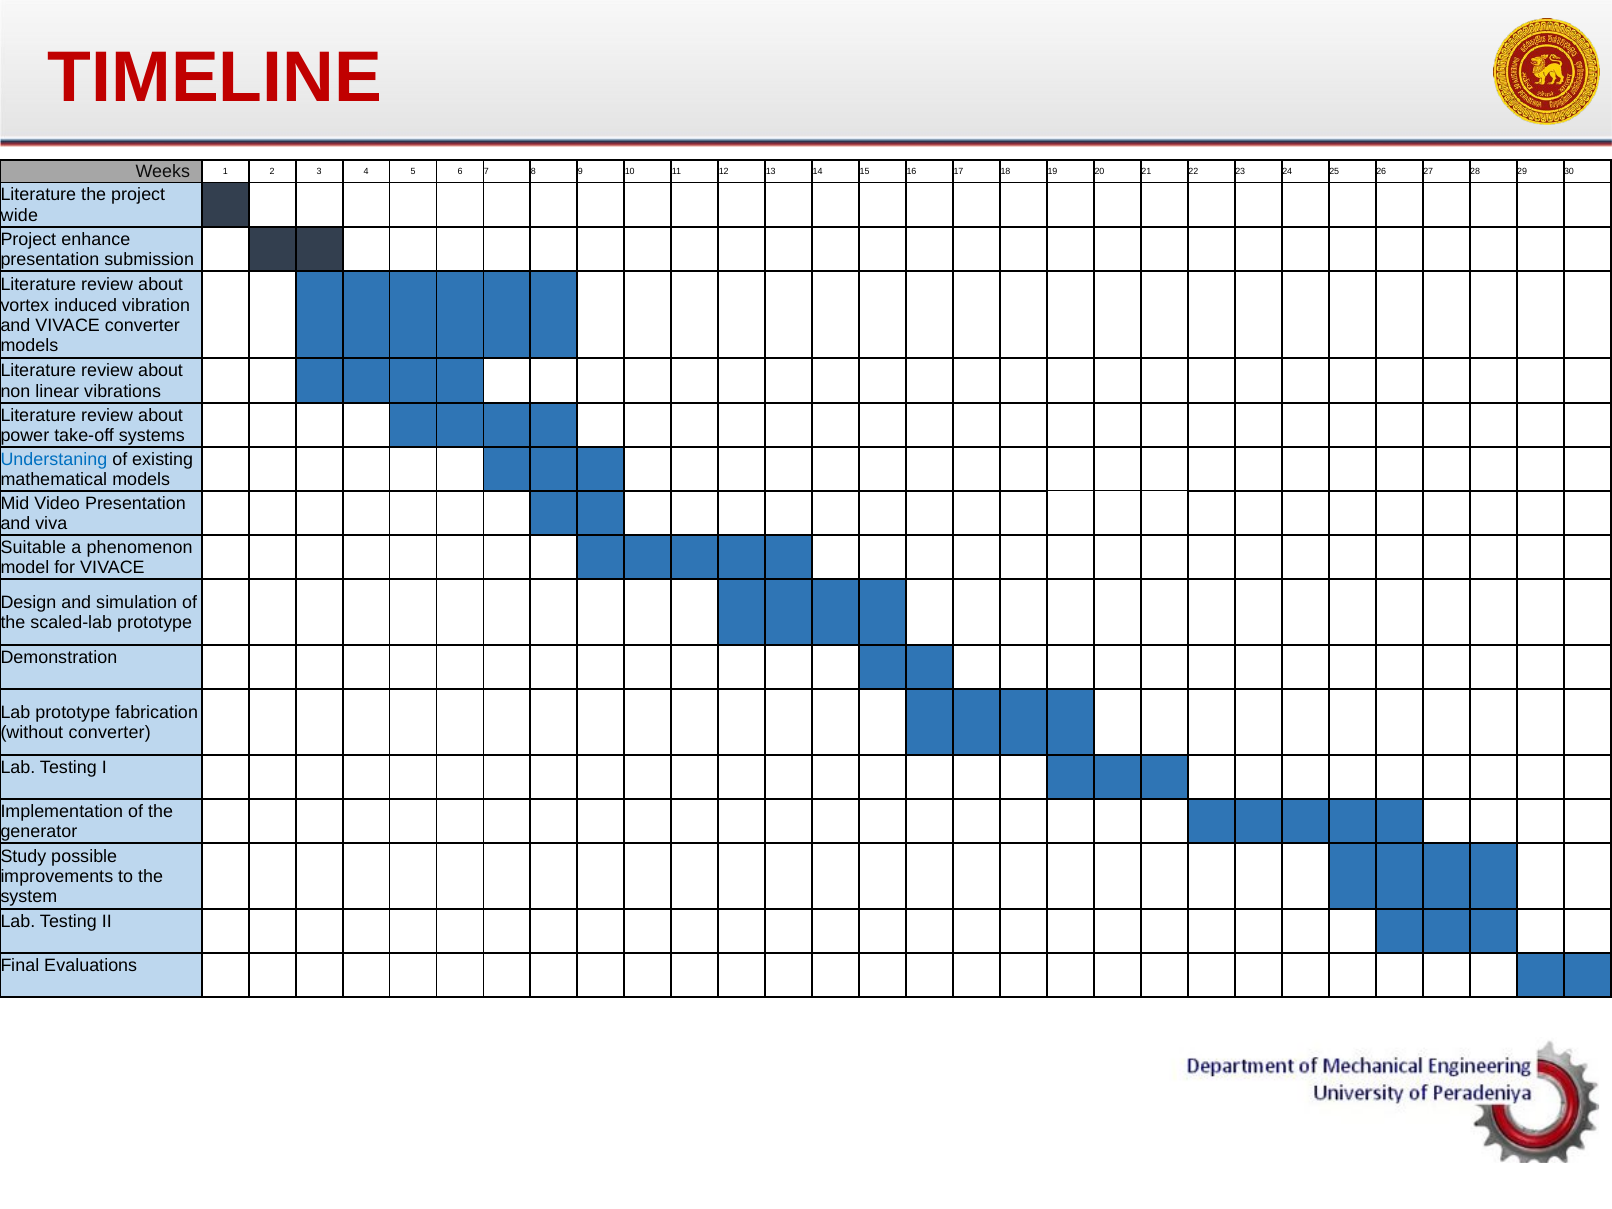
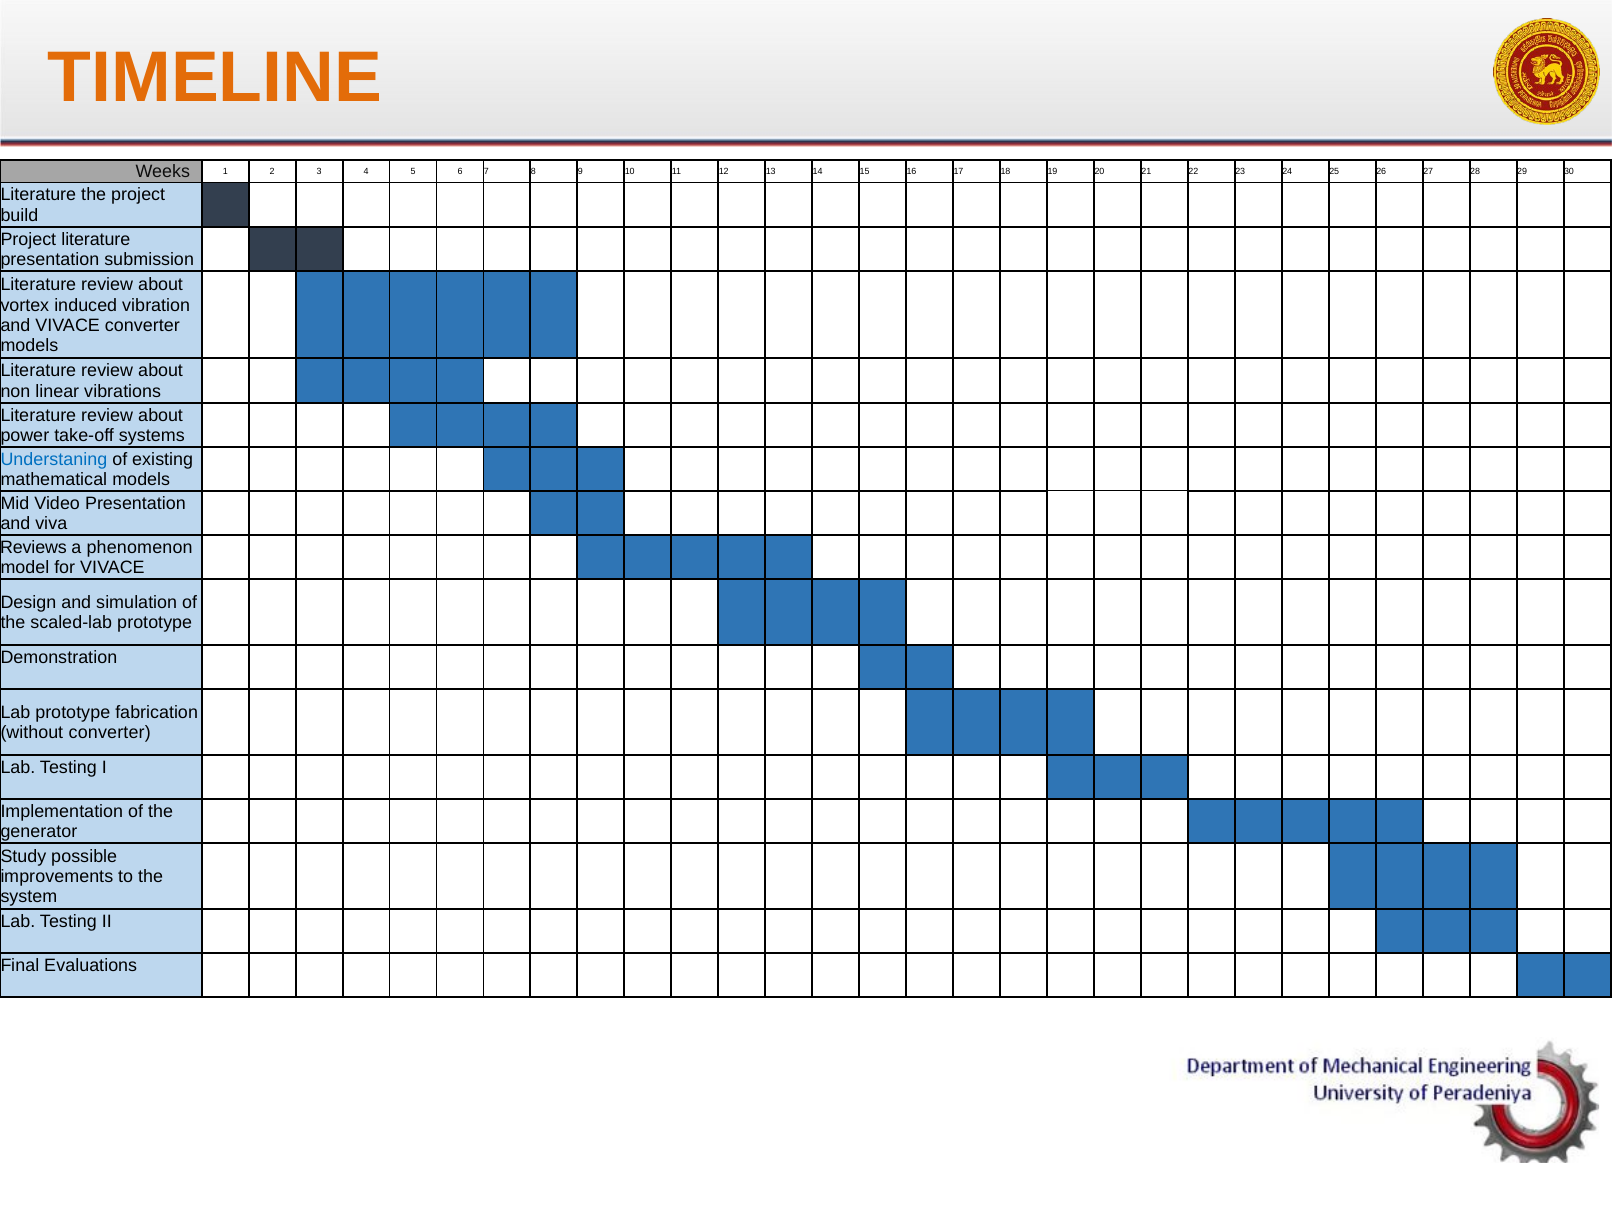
TIMELINE colour: red -> orange (215, 78)
wide: wide -> build (19, 215)
Project enhance: enhance -> literature (96, 239)
Suitable: Suitable -> Reviews (33, 547)
